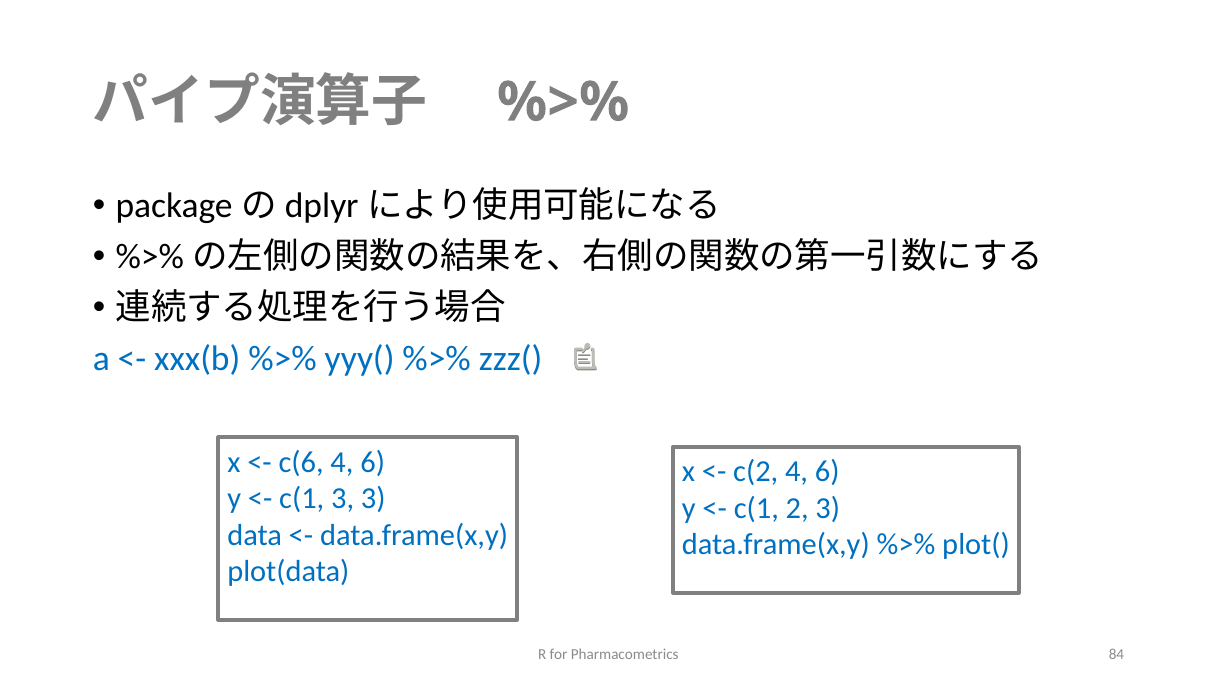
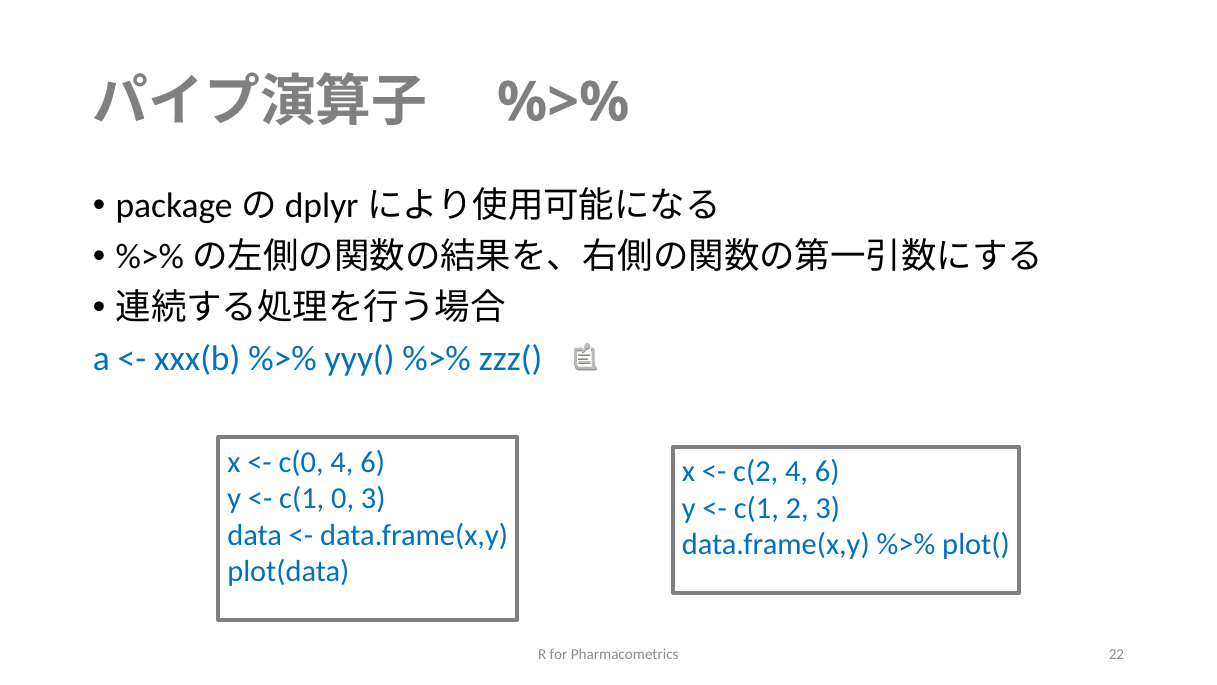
c(6: c(6 -> c(0 (301, 462)
c(1 3: 3 -> 0 (343, 498)
84: 84 -> 22 (1116, 654)
